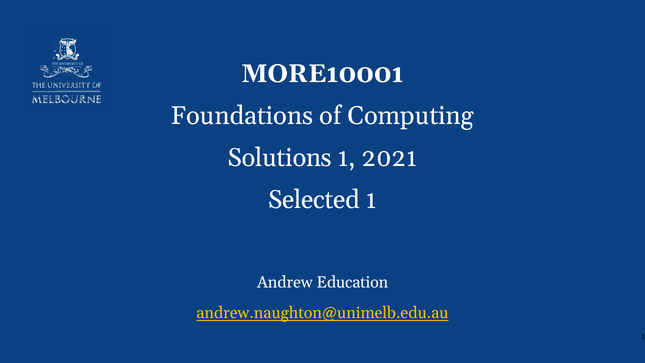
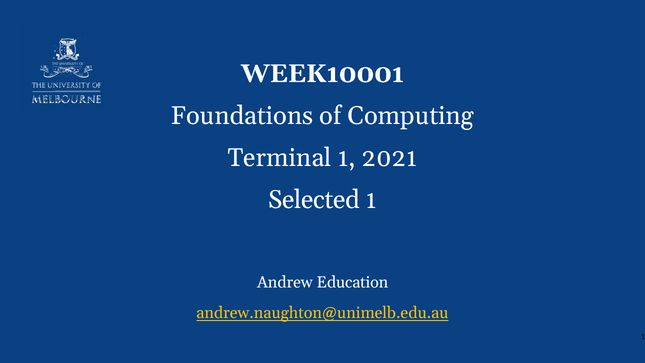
MORE10001: MORE10001 -> WEEK10001 (323, 74)
Solutions: Solutions -> Terminal (280, 158)
